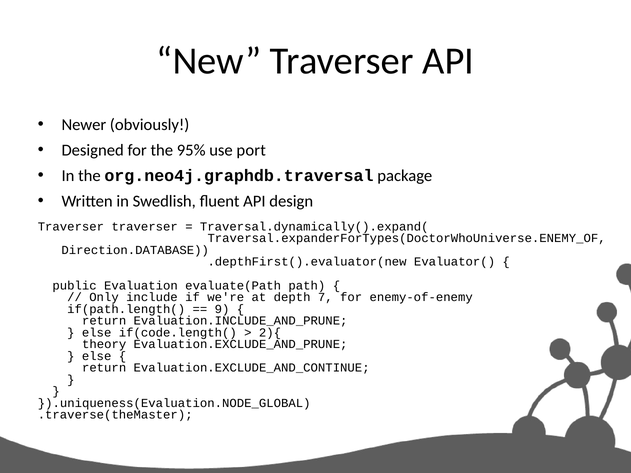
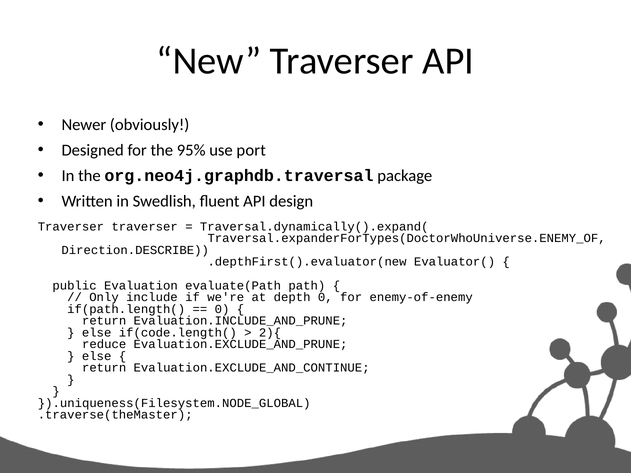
Direction.DATABASE: Direction.DATABASE -> Direction.DESCRIBE (135, 250)
depth 7: 7 -> 0 (325, 297)
9: 9 -> 0 (222, 309)
theory: theory -> reduce (104, 344)
}).uniqueness(Evaluation.NODE_GLOBAL: }).uniqueness(Evaluation.NODE_GLOBAL -> }).uniqueness(Filesystem.NODE_GLOBAL (174, 403)
